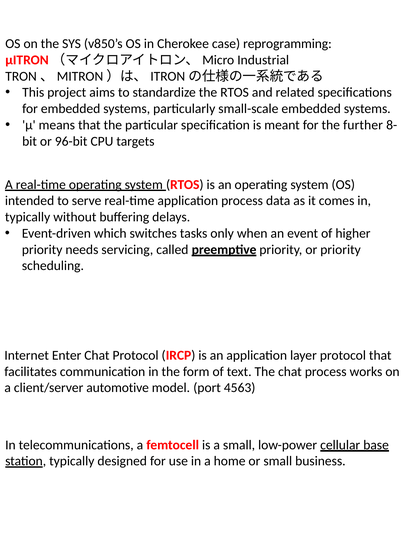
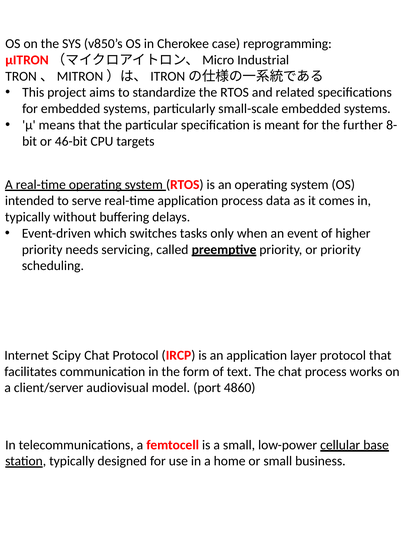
96-bit: 96-bit -> 46-bit (71, 141)
Enter: Enter -> Scipy (67, 355)
automotive: automotive -> audiovisual (118, 387)
4563: 4563 -> 4860 (240, 387)
